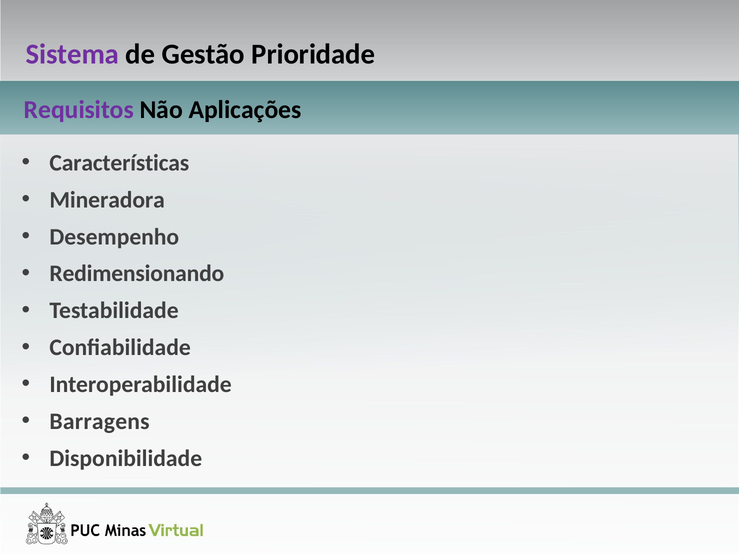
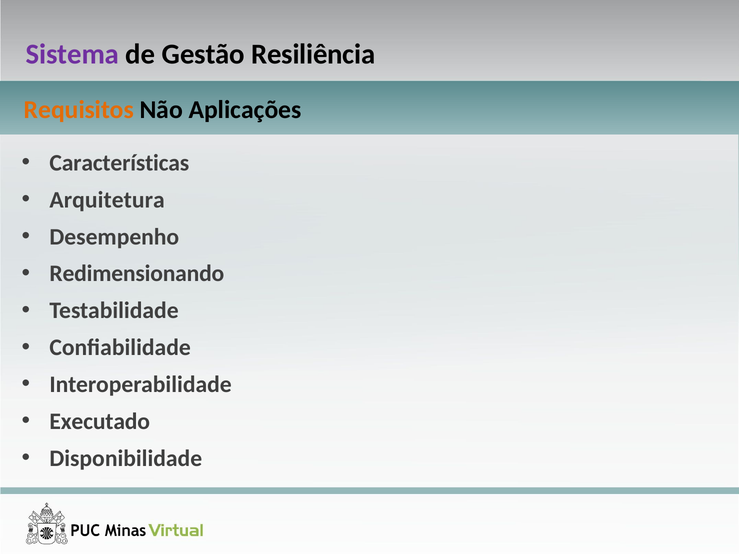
Prioridade: Prioridade -> Resiliência (313, 54)
Requisitos colour: purple -> orange (79, 110)
Mineradora: Mineradora -> Arquitetura (107, 200)
Barragens: Barragens -> Executado (100, 422)
